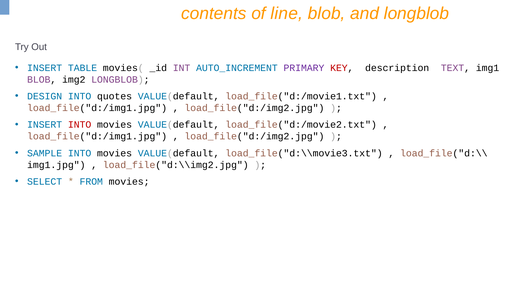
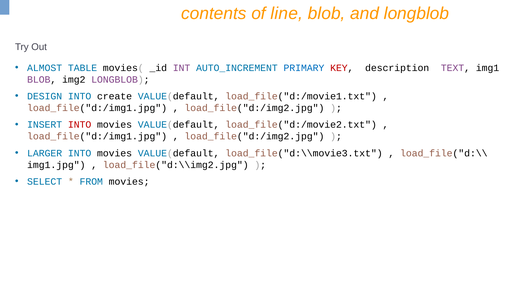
INSERT: INSERT -> ALMOST (45, 68)
PRIMARY colour: purple -> blue (304, 68)
quotes: quotes -> create (115, 96)
SAMPLE: SAMPLE -> LARGER (45, 153)
